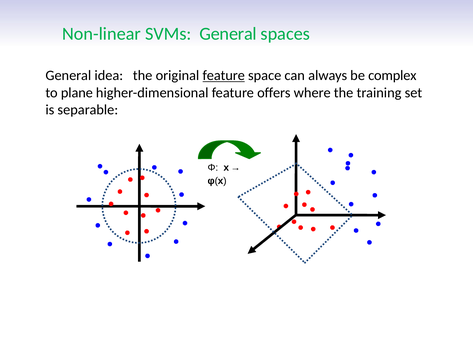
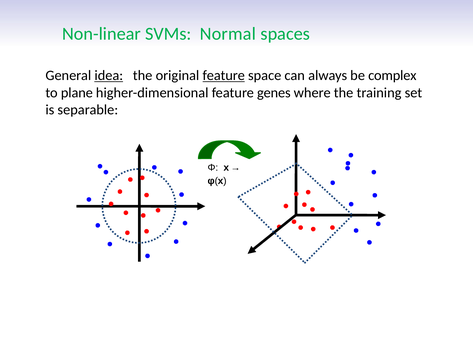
SVMs General: General -> Normal (228, 34)
idea underline: none -> present (109, 75)
offers: offers -> genes (274, 93)
